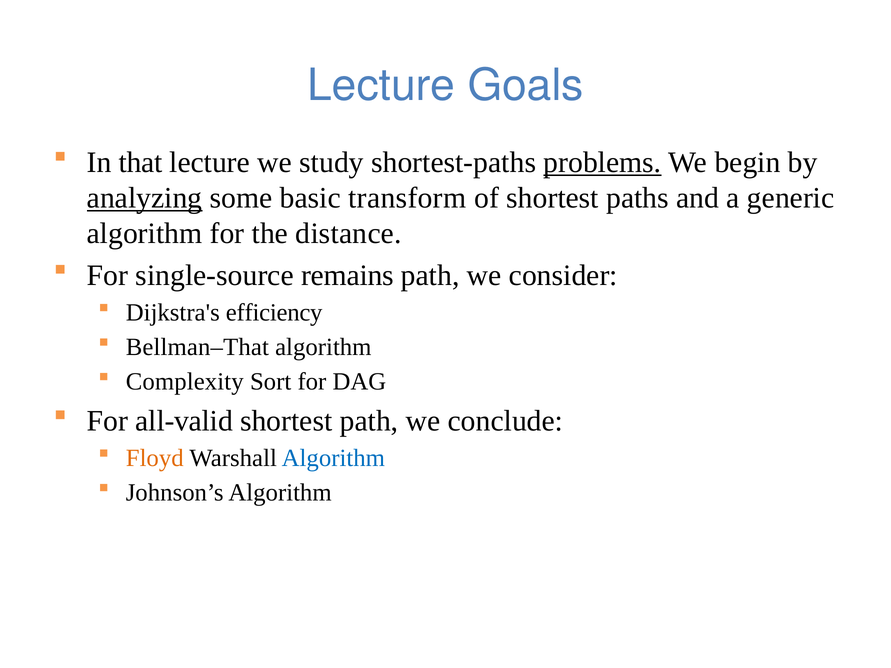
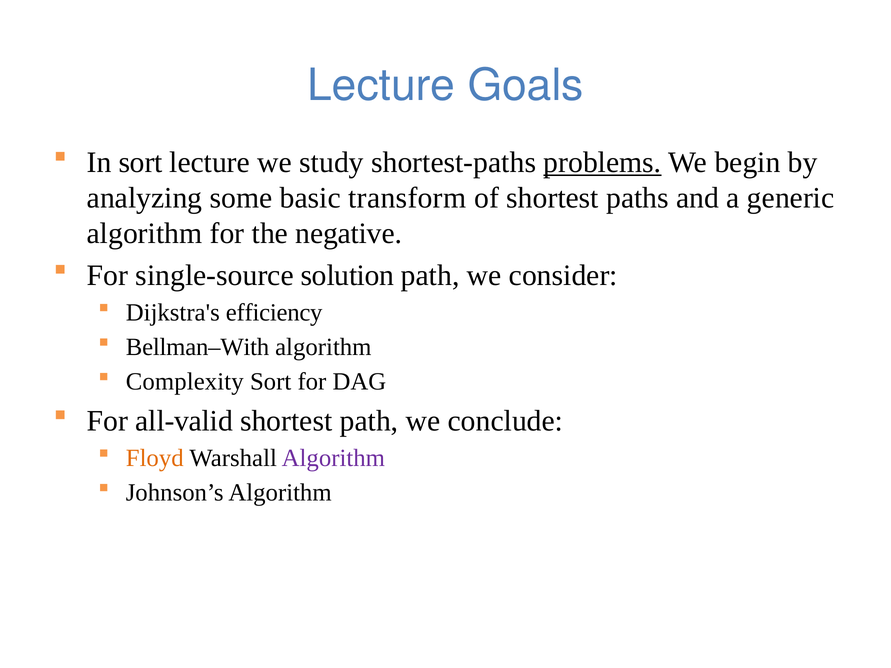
In that: that -> sort (141, 163)
analyzing underline: present -> none (145, 198)
distance: distance -> negative (349, 234)
remains: remains -> solution (347, 275)
Bellman–That: Bellman–That -> Bellman–With (198, 347)
Algorithm colour: blue -> purple (333, 458)
